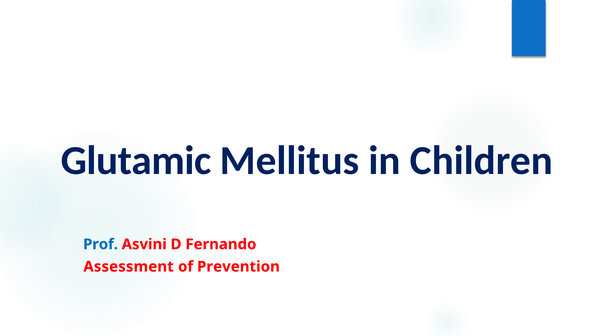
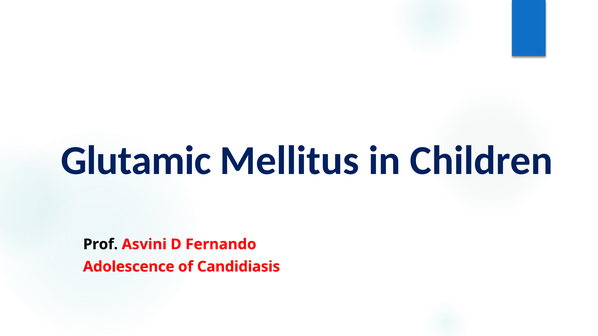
Prof colour: blue -> black (100, 245)
Assessment: Assessment -> Adolescence (129, 267)
Prevention: Prevention -> Candidiasis (239, 267)
